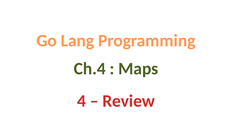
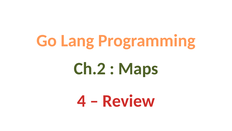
Ch.4: Ch.4 -> Ch.2 (90, 68)
